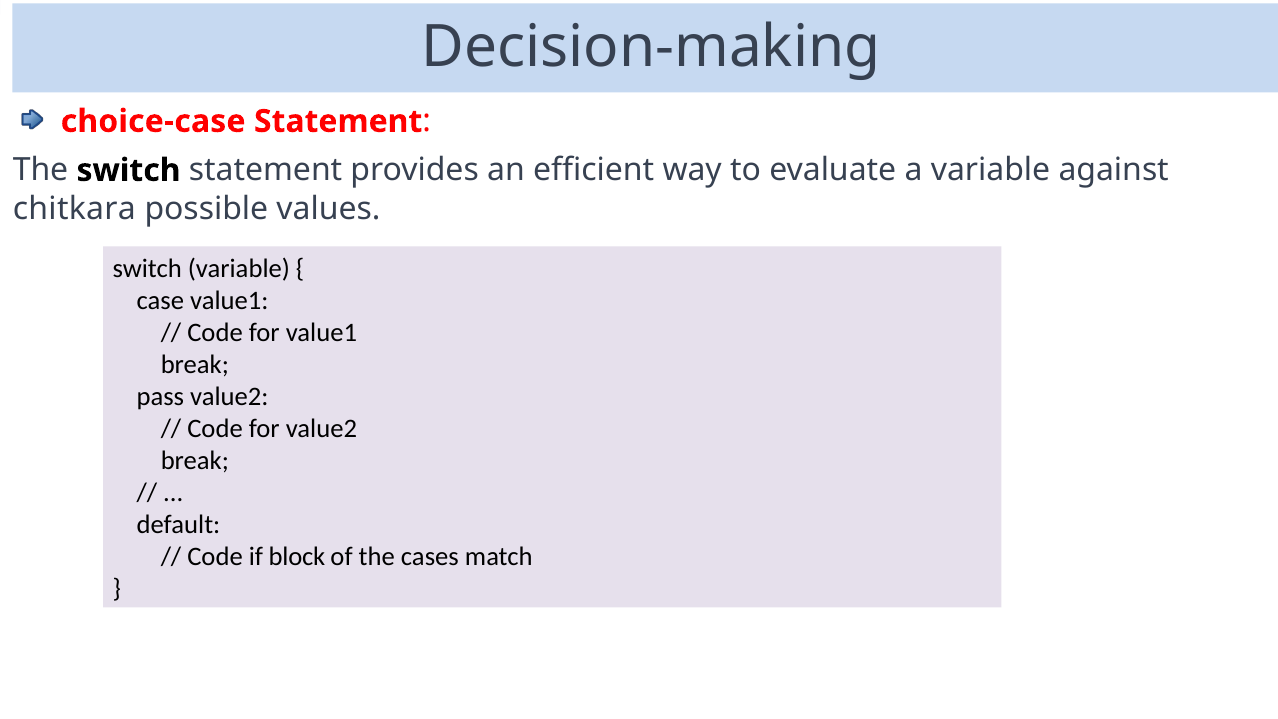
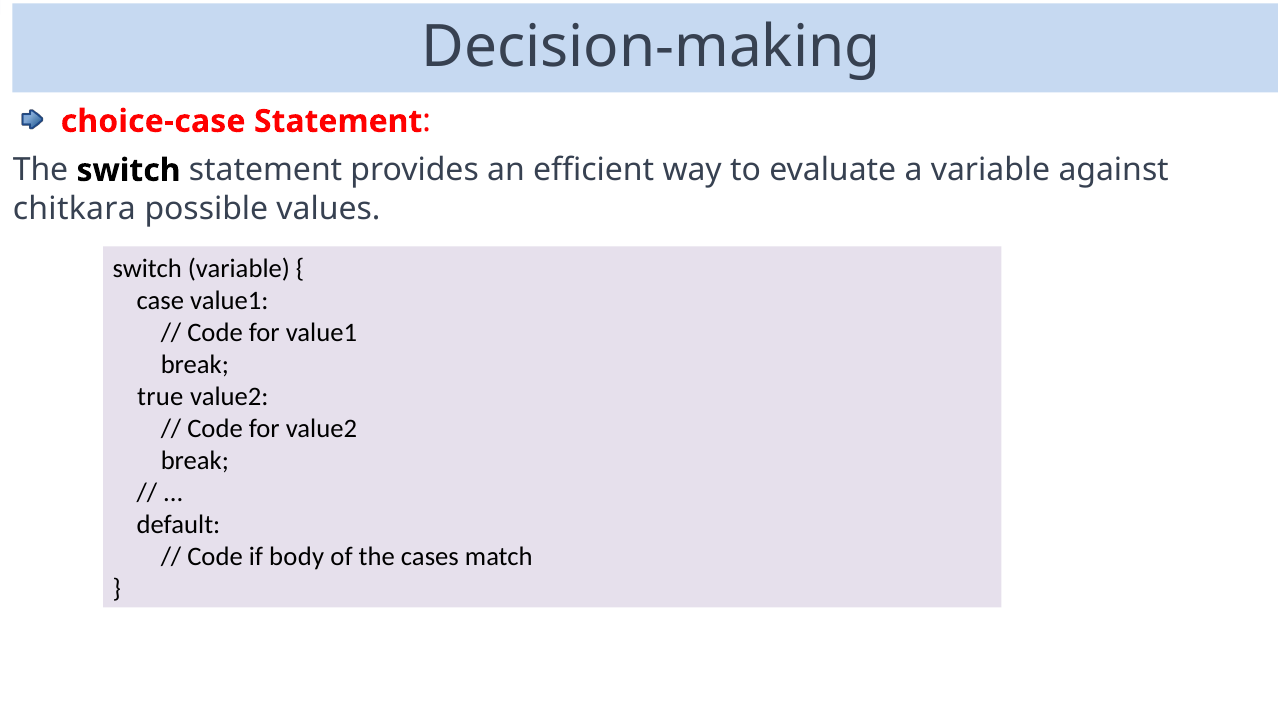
pass: pass -> true (160, 397)
block: block -> body (297, 556)
